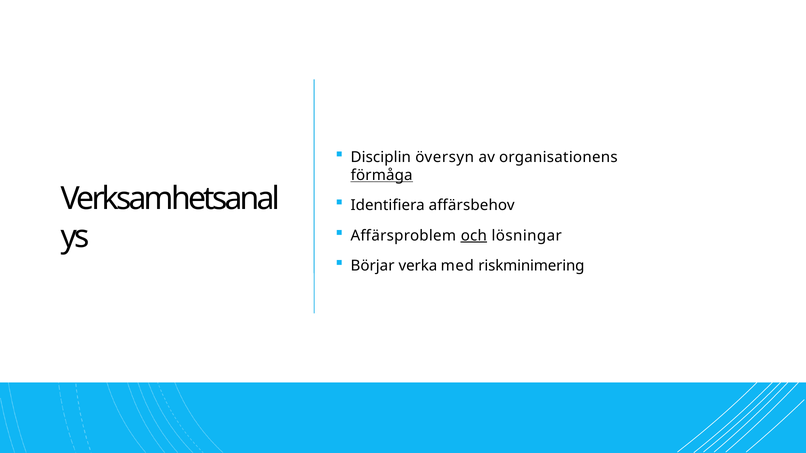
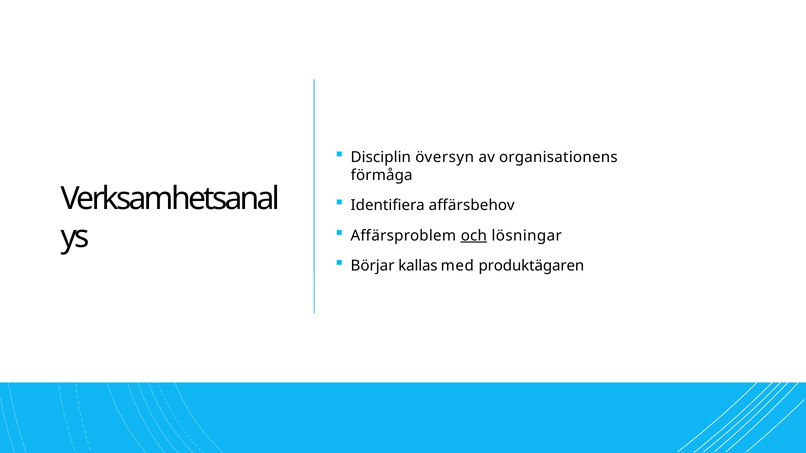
förmåga underline: present -> none (382, 175)
verka: verka -> kallas (418, 266)
riskminimering: riskminimering -> produktägaren (531, 266)
